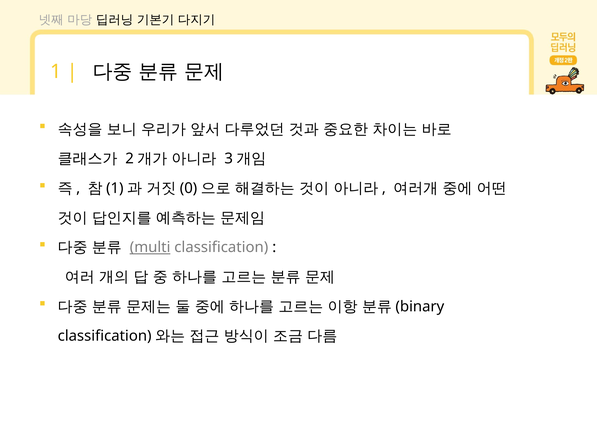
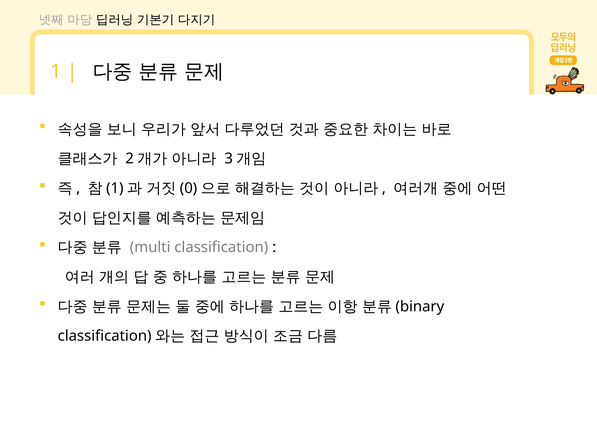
multi underline: present -> none (150, 247)
